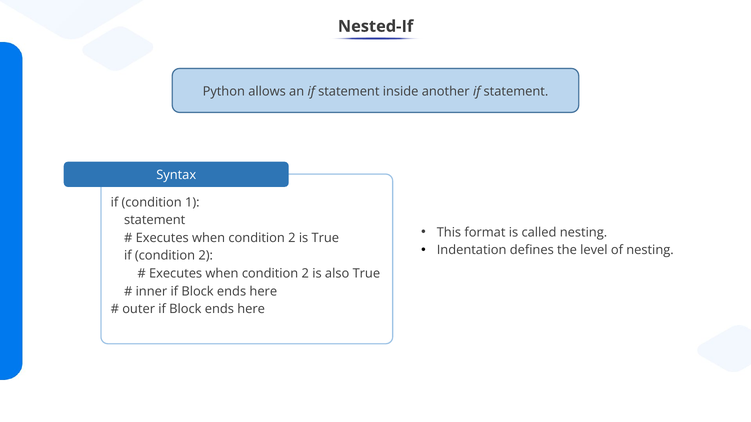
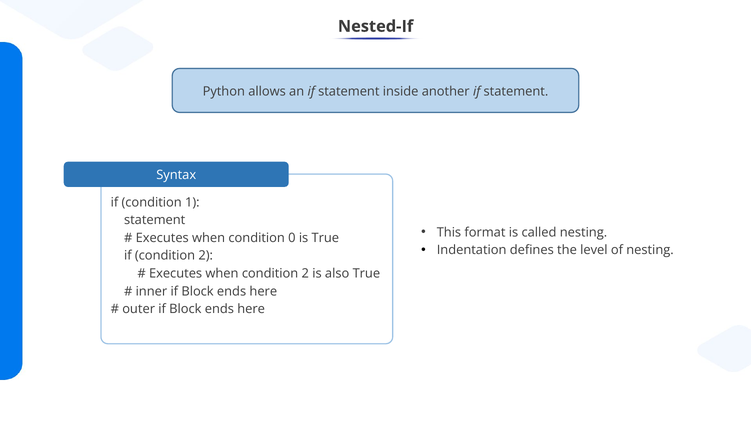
2: 2 -> 0 (292, 238)
